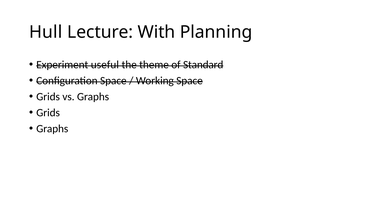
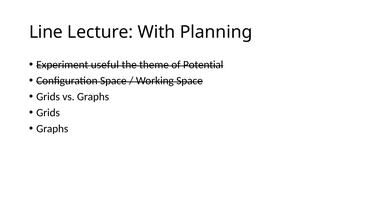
Hull: Hull -> Line (46, 32)
Standard: Standard -> Potential (203, 65)
